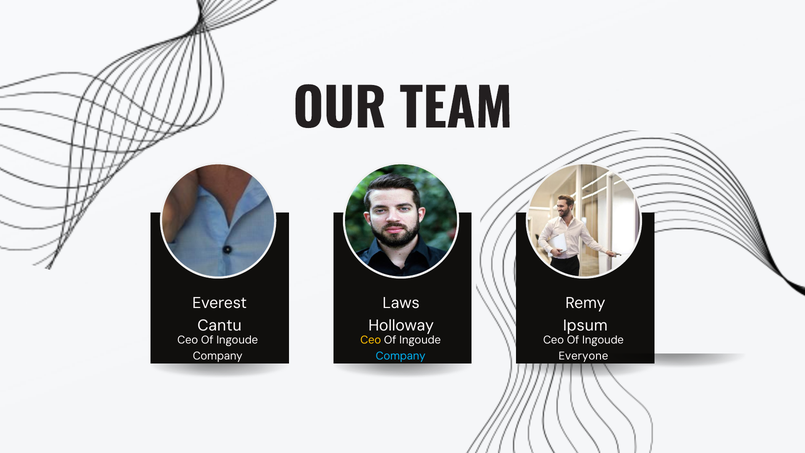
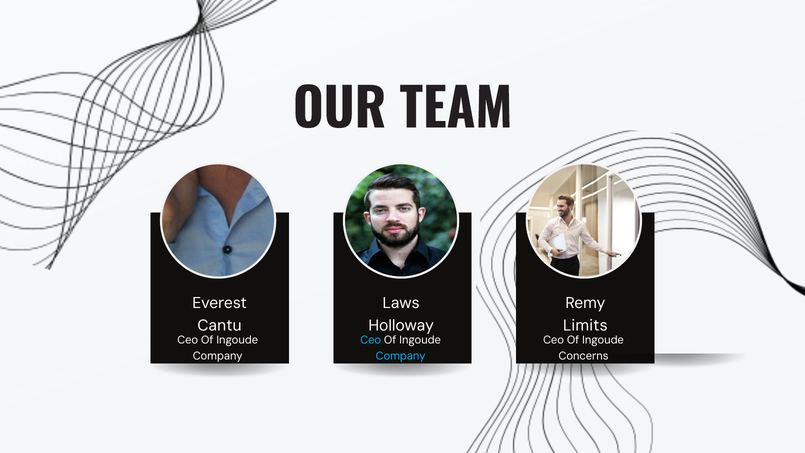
Ipsum: Ipsum -> Limits (585, 325)
Ceo colour: yellow -> light blue (371, 340)
Everyone: Everyone -> Concerns (584, 356)
